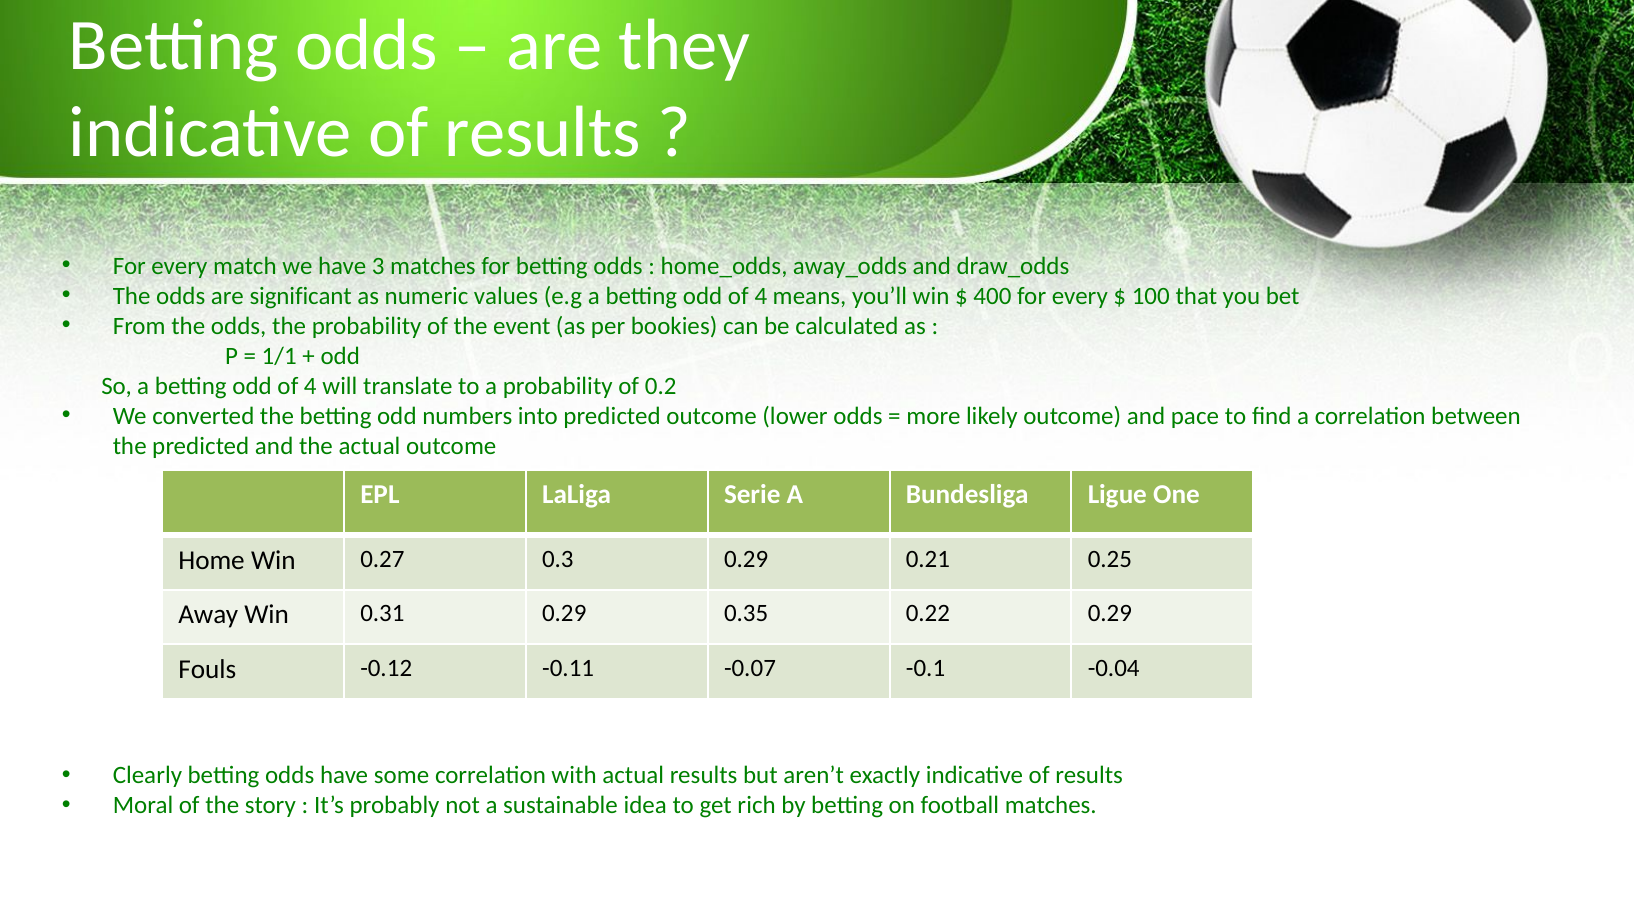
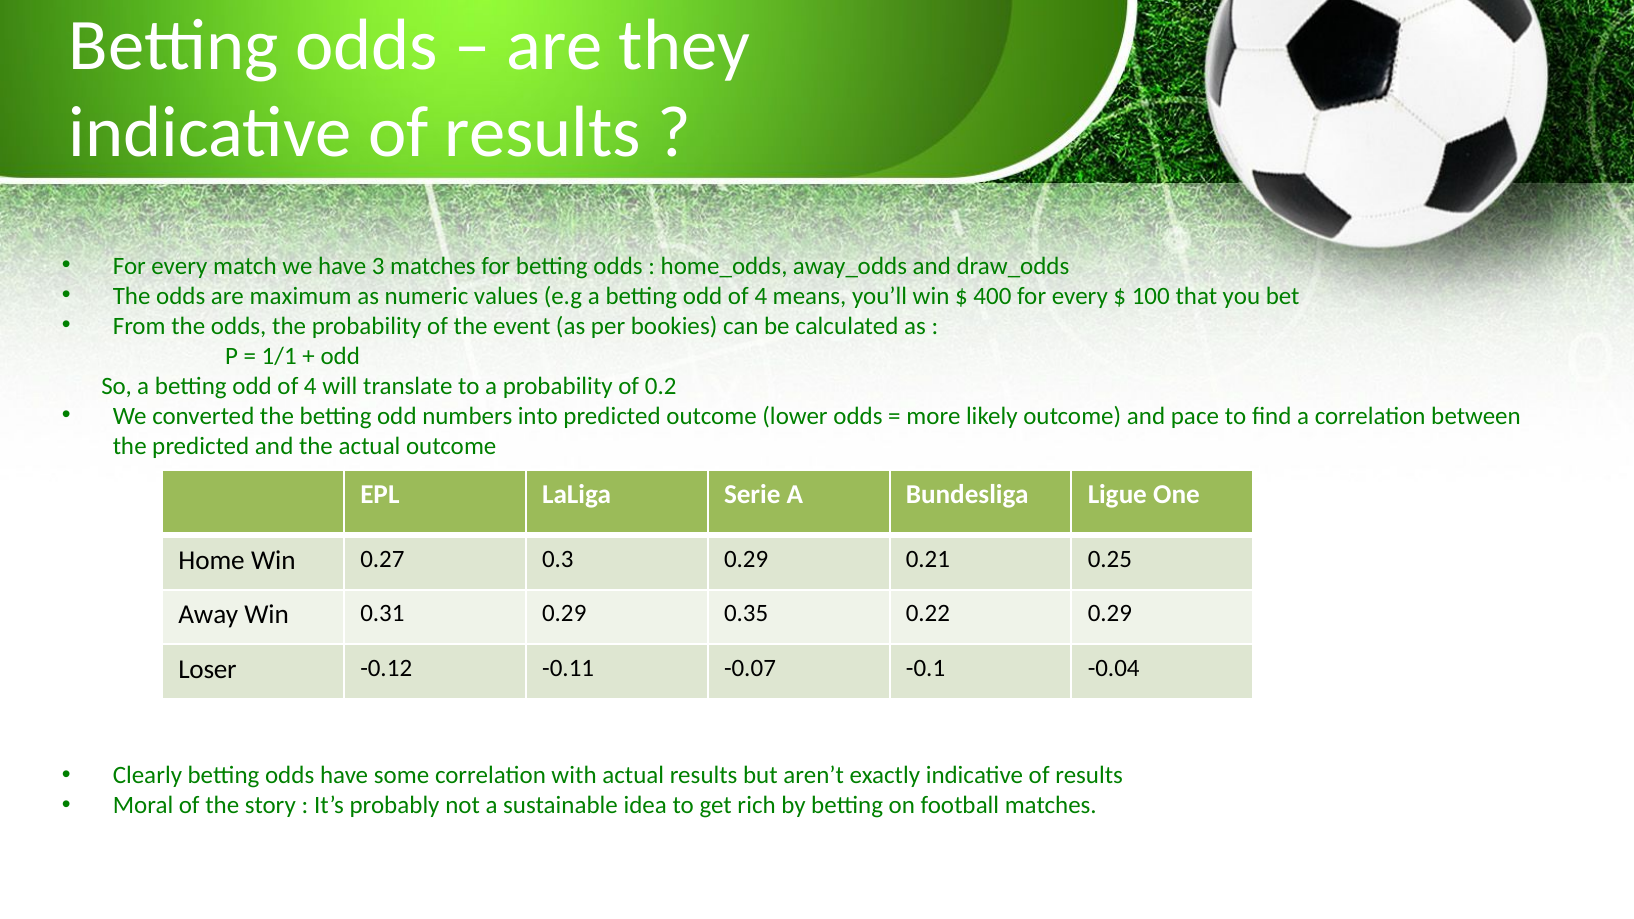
significant: significant -> maximum (301, 296)
Fouls: Fouls -> Loser (207, 669)
